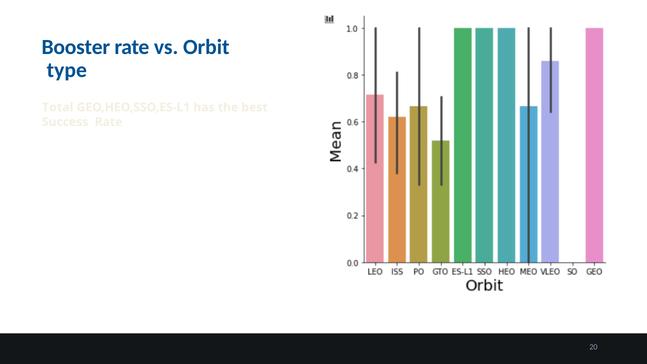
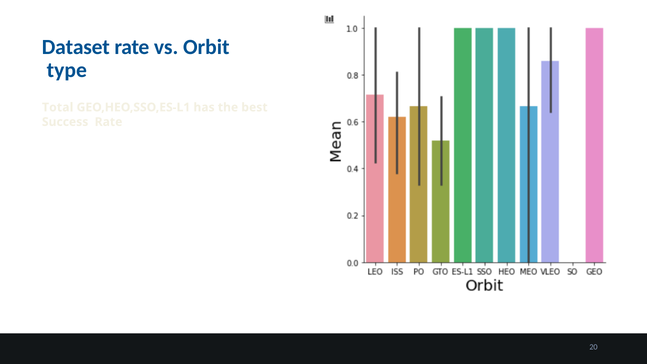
Booster: Booster -> Dataset (76, 47)
